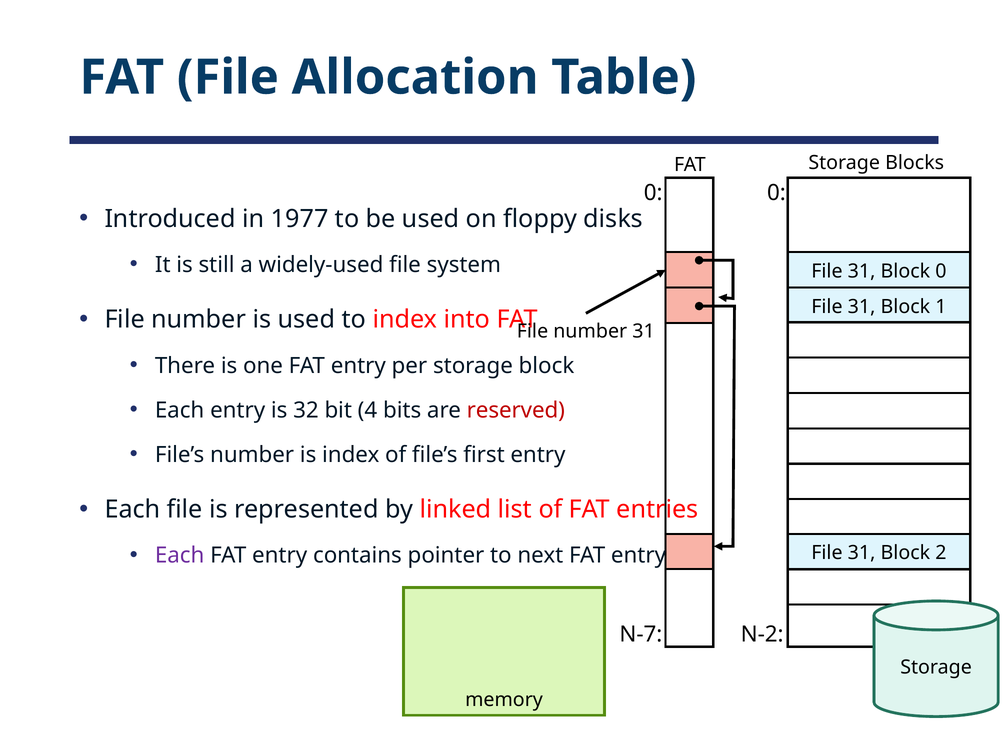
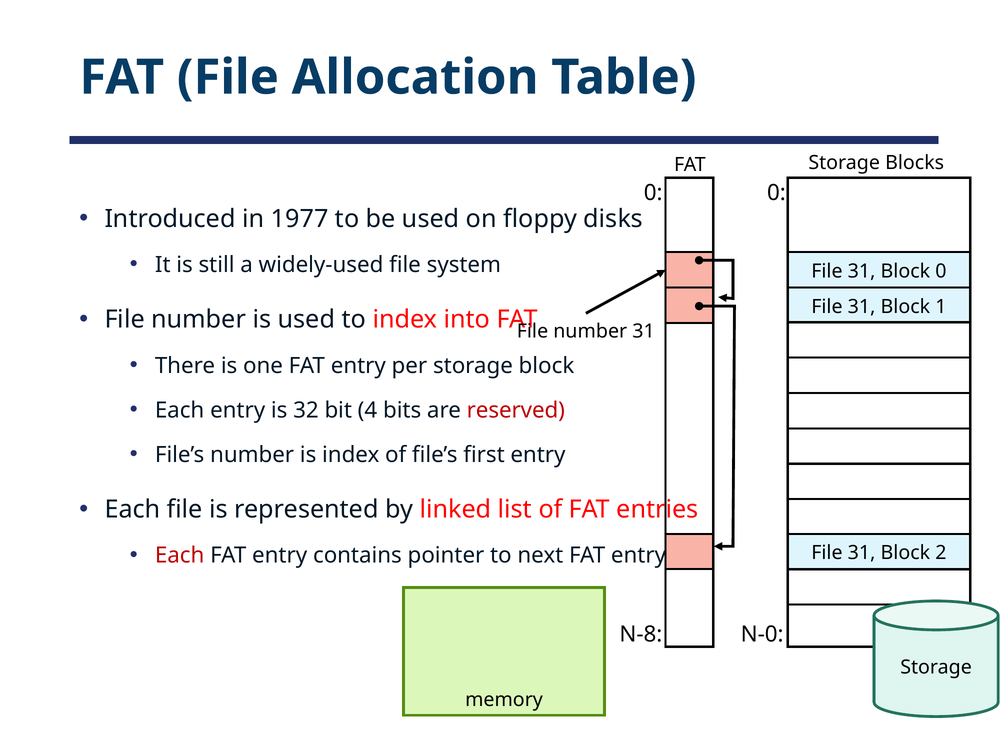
Each colour: purple -> red (180, 556)
N-7: N-7 -> N-8 (641, 634)
N-2: N-2 -> N-0 (762, 634)
